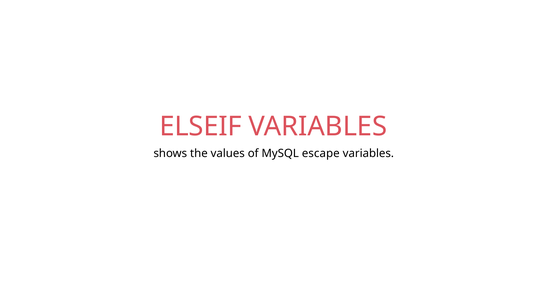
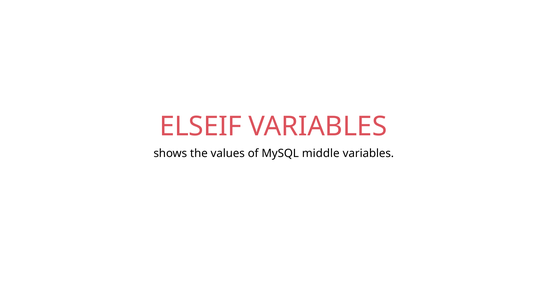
escape: escape -> middle (321, 153)
